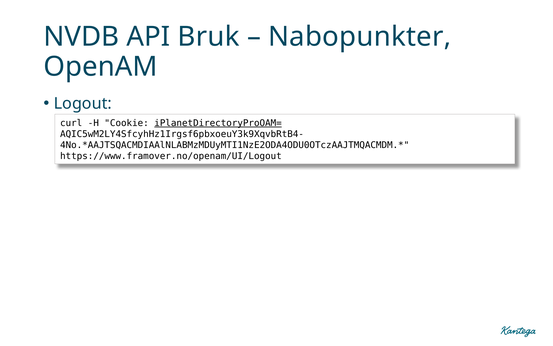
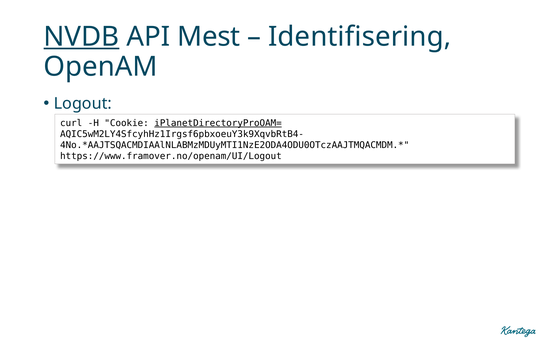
NVDB underline: none -> present (81, 37)
Bruk: Bruk -> Mest (209, 37)
Nabopunkter: Nabopunkter -> Identifisering (360, 37)
